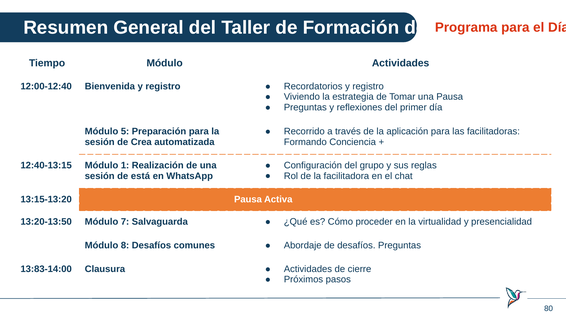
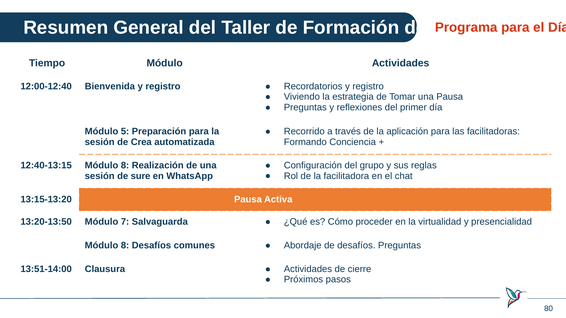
12:40-13:15 Módulo 1: 1 -> 8 (125, 166)
está: está -> sure (141, 176)
13:83-14:00: 13:83-14:00 -> 13:51-14:00 (46, 269)
